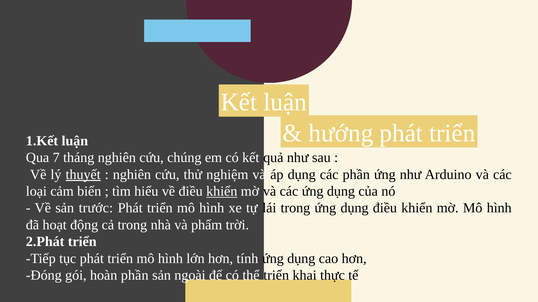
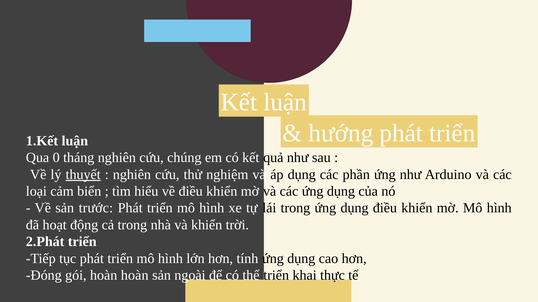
7: 7 -> 0 (56, 158)
khiển underline: present -> none (222, 192)
và phẩm: phẩm -> khiển (207, 225)
hoàn phần: phần -> hoàn (135, 276)
